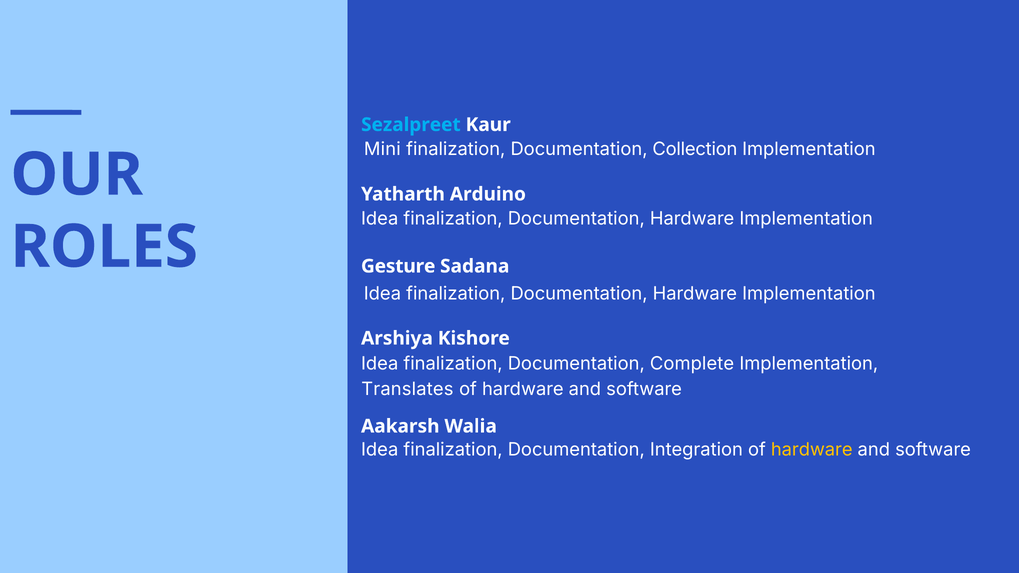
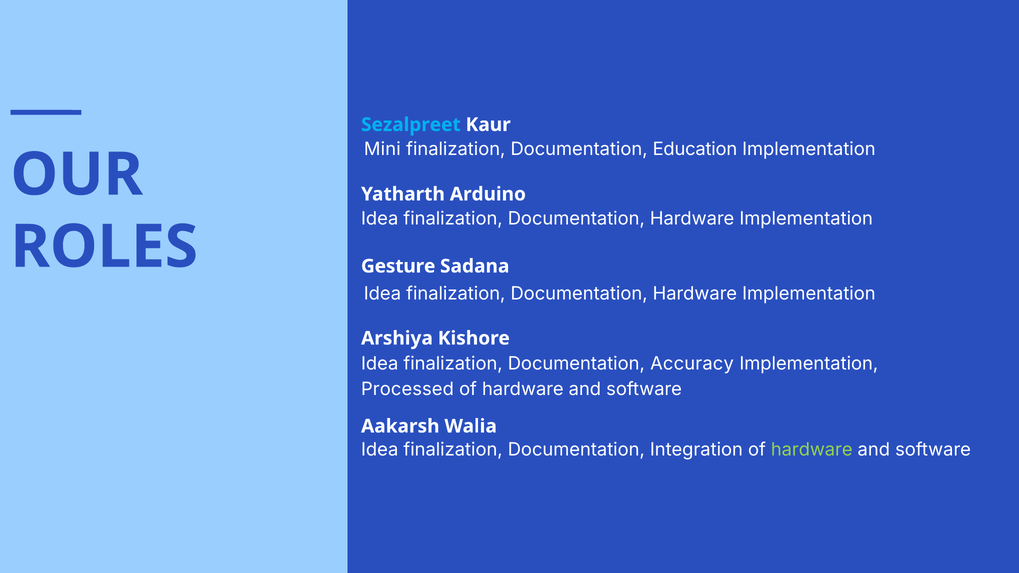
Collection: Collection -> Education (695, 149)
Complete: Complete -> Accuracy (692, 364)
Translates: Translates -> Processed (407, 390)
hardware colour: yellow -> light green (812, 450)
